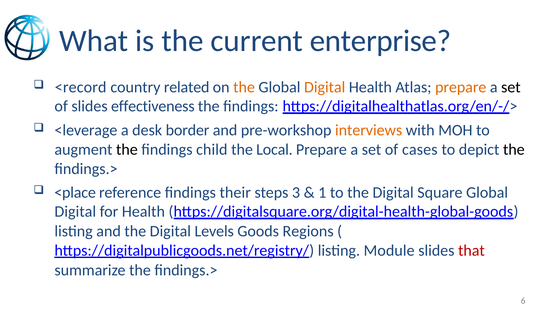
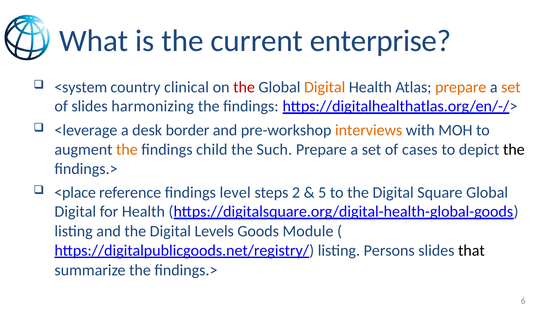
<record: <record -> <system (81, 87)
related: related -> clinical (187, 87)
the colour: orange -> red (244, 87)
set colour: black -> orange (511, 87)
effectiveness: effectiveness -> harmonizing (153, 106)
the colour: black -> orange (127, 149)
Local: Local -> Such (274, 149)
their: their -> level (235, 192)
3: 3 -> 2 (296, 192)
1: 1 -> 5 (322, 192)
Regions: Regions -> Module (308, 231)
Module: Module -> Persons (389, 250)
that colour: red -> black (471, 250)
